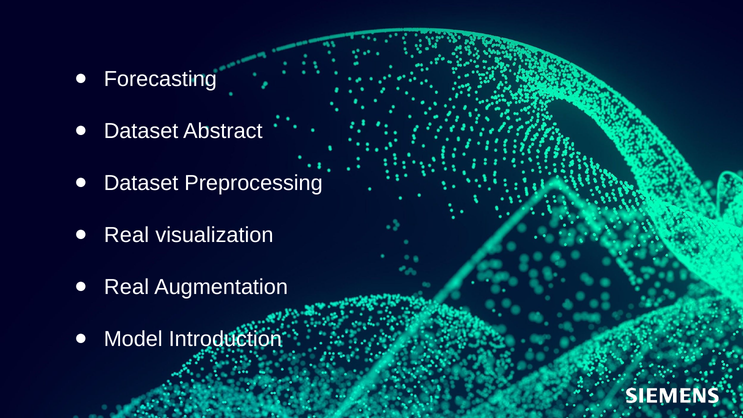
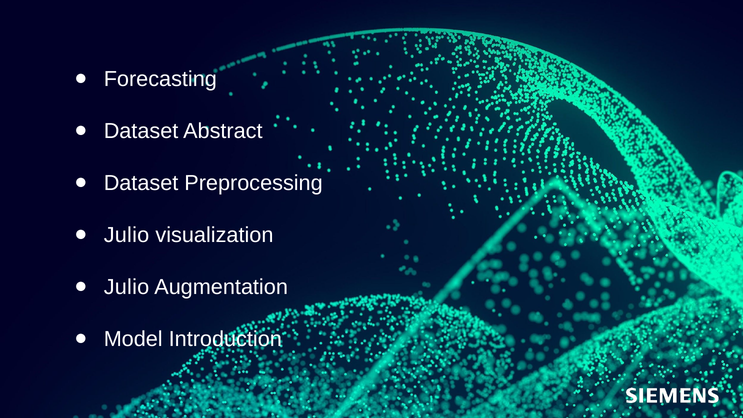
Real: Real -> Julio (126, 235)
Real: Real -> Julio (126, 287)
